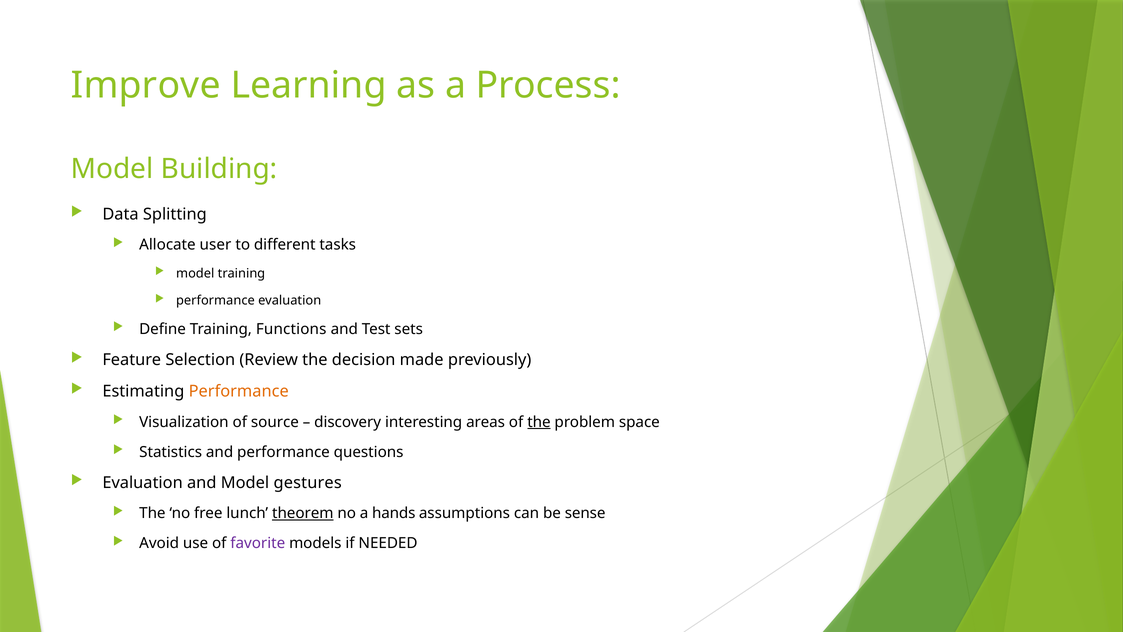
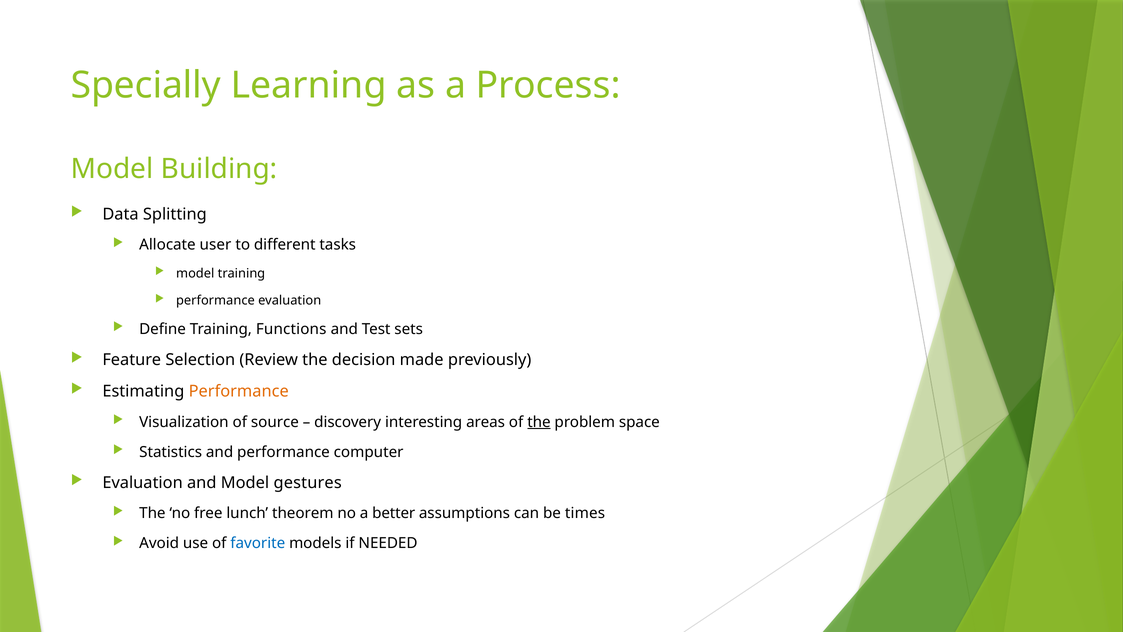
Improve: Improve -> Specially (146, 85)
questions: questions -> computer (369, 452)
theorem underline: present -> none (303, 513)
hands: hands -> better (394, 513)
sense: sense -> times (585, 513)
favorite colour: purple -> blue (258, 543)
